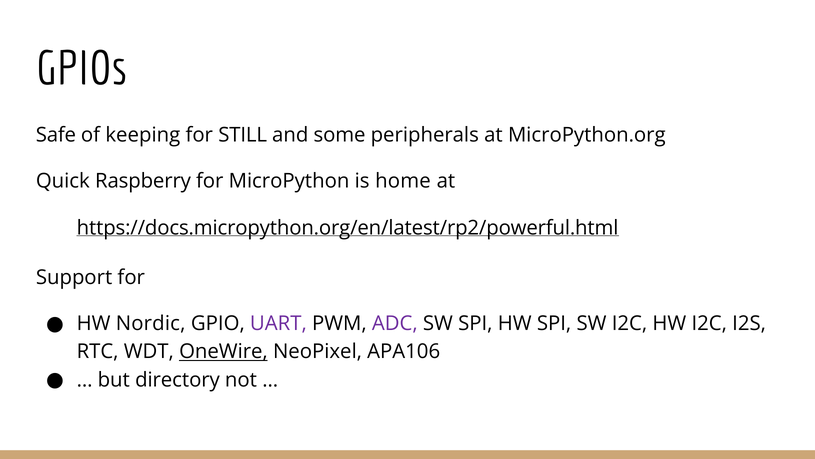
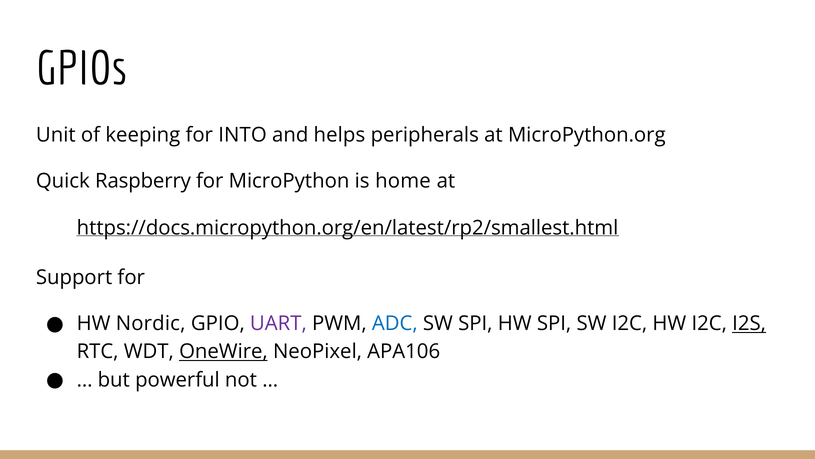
Safe: Safe -> Unit (56, 135)
STILL: STILL -> INTO (243, 135)
some: some -> helps (339, 135)
https://docs.micropython.org/en/latest/rp2/powerful.html: https://docs.micropython.org/en/latest/rp2/powerful.html -> https://docs.micropython.org/en/latest/rp2/smallest.html (348, 228)
ADC colour: purple -> blue (395, 323)
I2S underline: none -> present (749, 323)
directory: directory -> powerful (177, 379)
